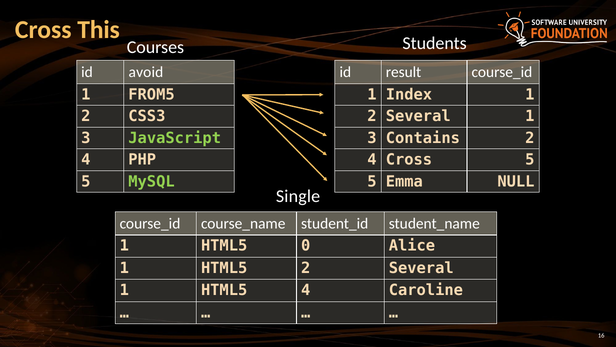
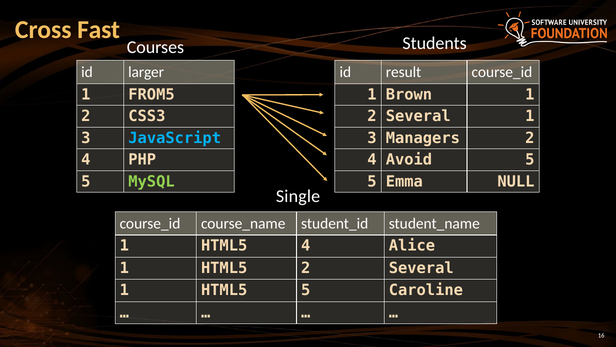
This: This -> Fast (99, 30)
avoid: avoid -> larger (146, 72)
Index: Index -> Brown (409, 95)
JavaScript colour: light green -> light blue (175, 138)
Contains: Contains -> Managers (423, 138)
4 Cross: Cross -> Avoid (409, 160)
HTML5 0: 0 -> 4 (306, 246)
HTML5 4: 4 -> 5 (306, 290)
